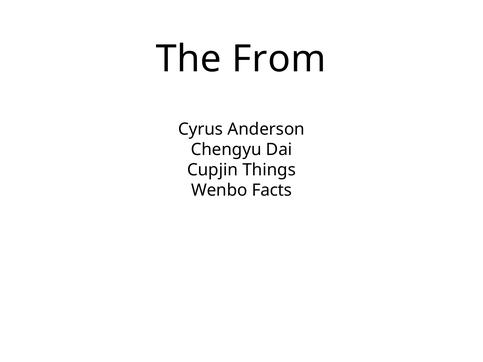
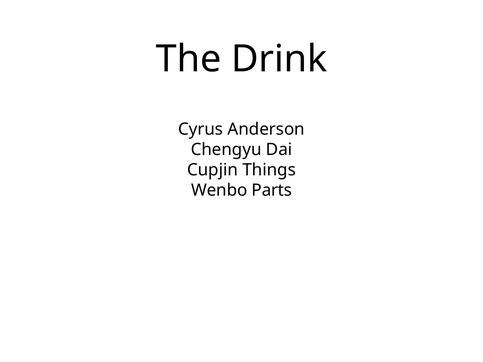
From: From -> Drink (279, 59)
Facts: Facts -> Parts (272, 190)
